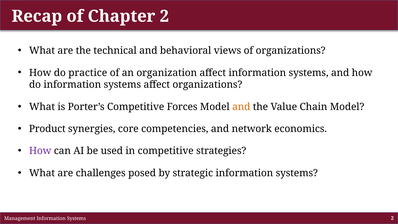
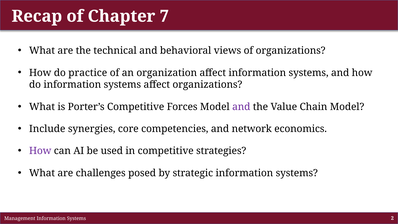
Chapter 2: 2 -> 7 (164, 16)
and colour: orange -> purple (241, 107)
Product: Product -> Include (47, 129)
